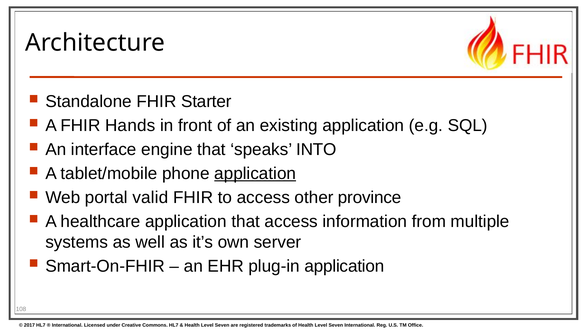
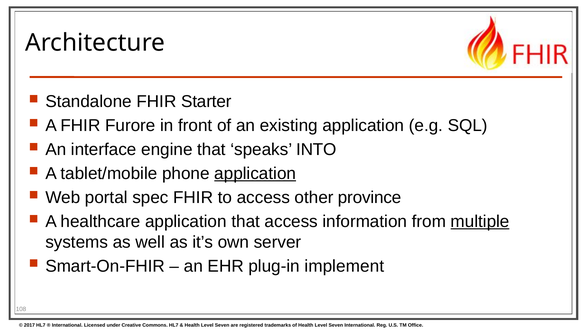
Hands: Hands -> Furore (130, 126)
valid: valid -> spec (150, 198)
multiple underline: none -> present (480, 222)
plug-in application: application -> implement (344, 266)
